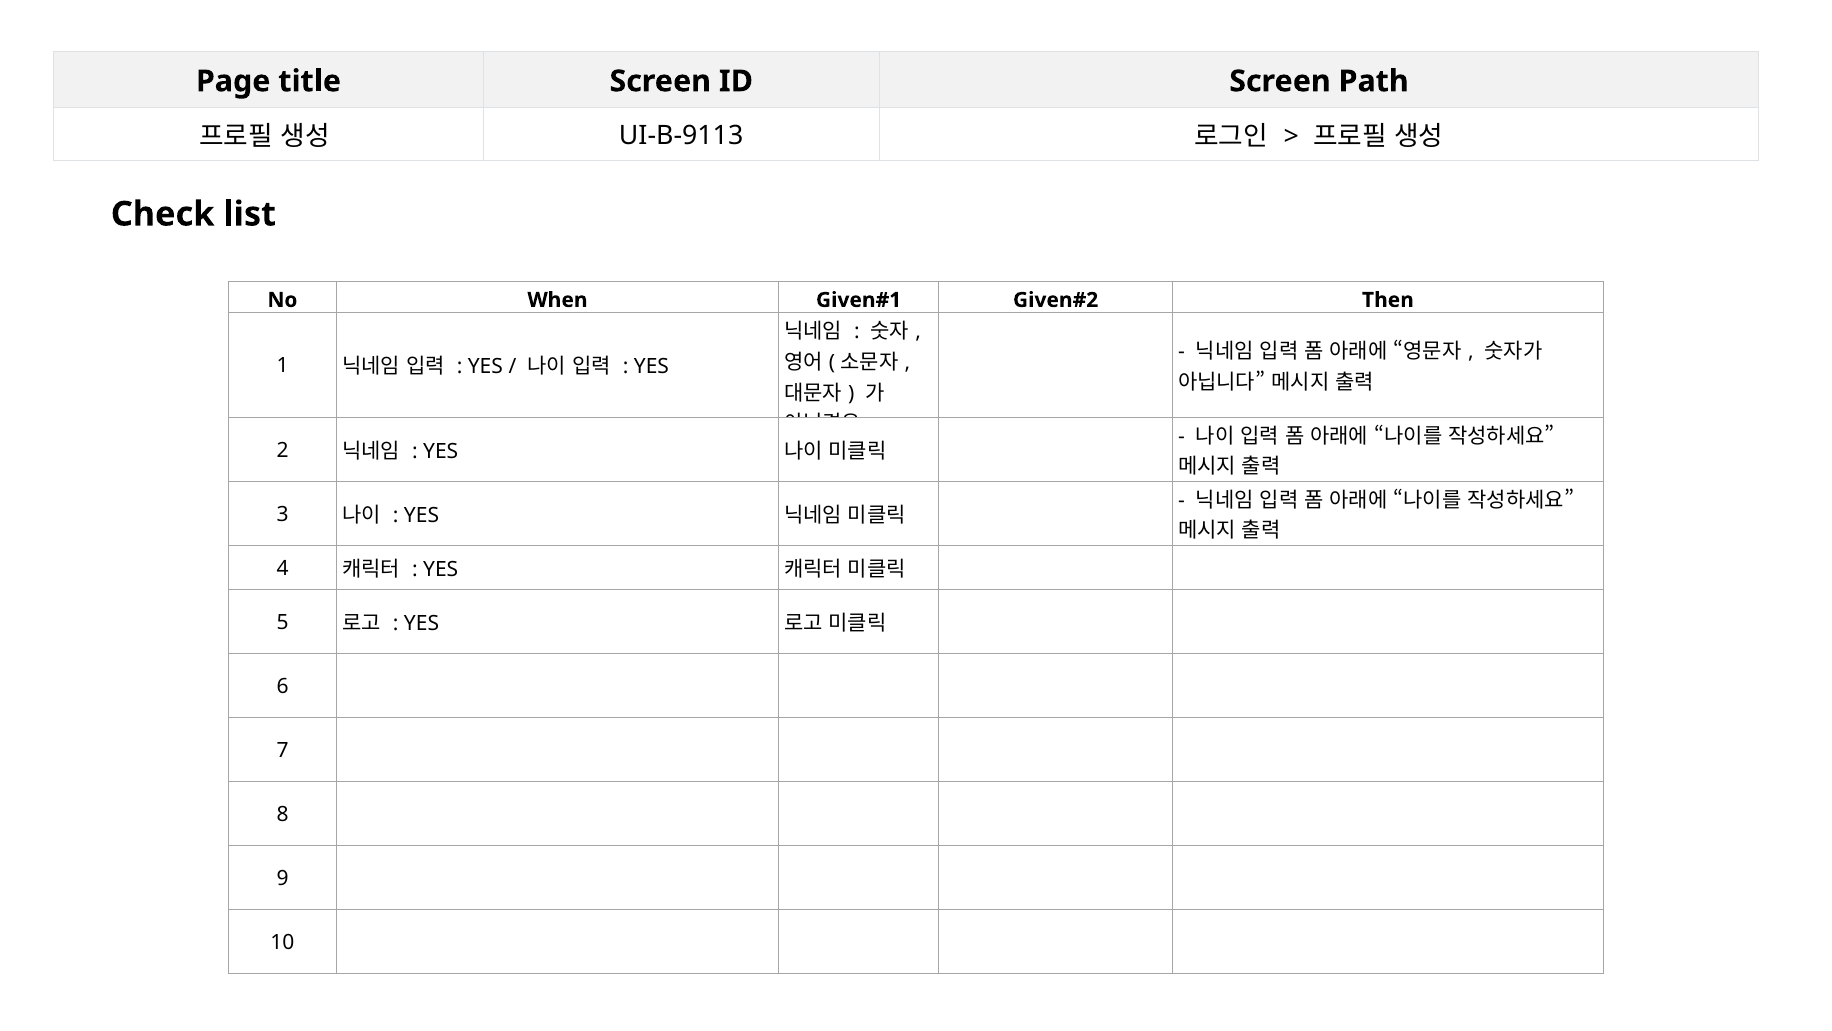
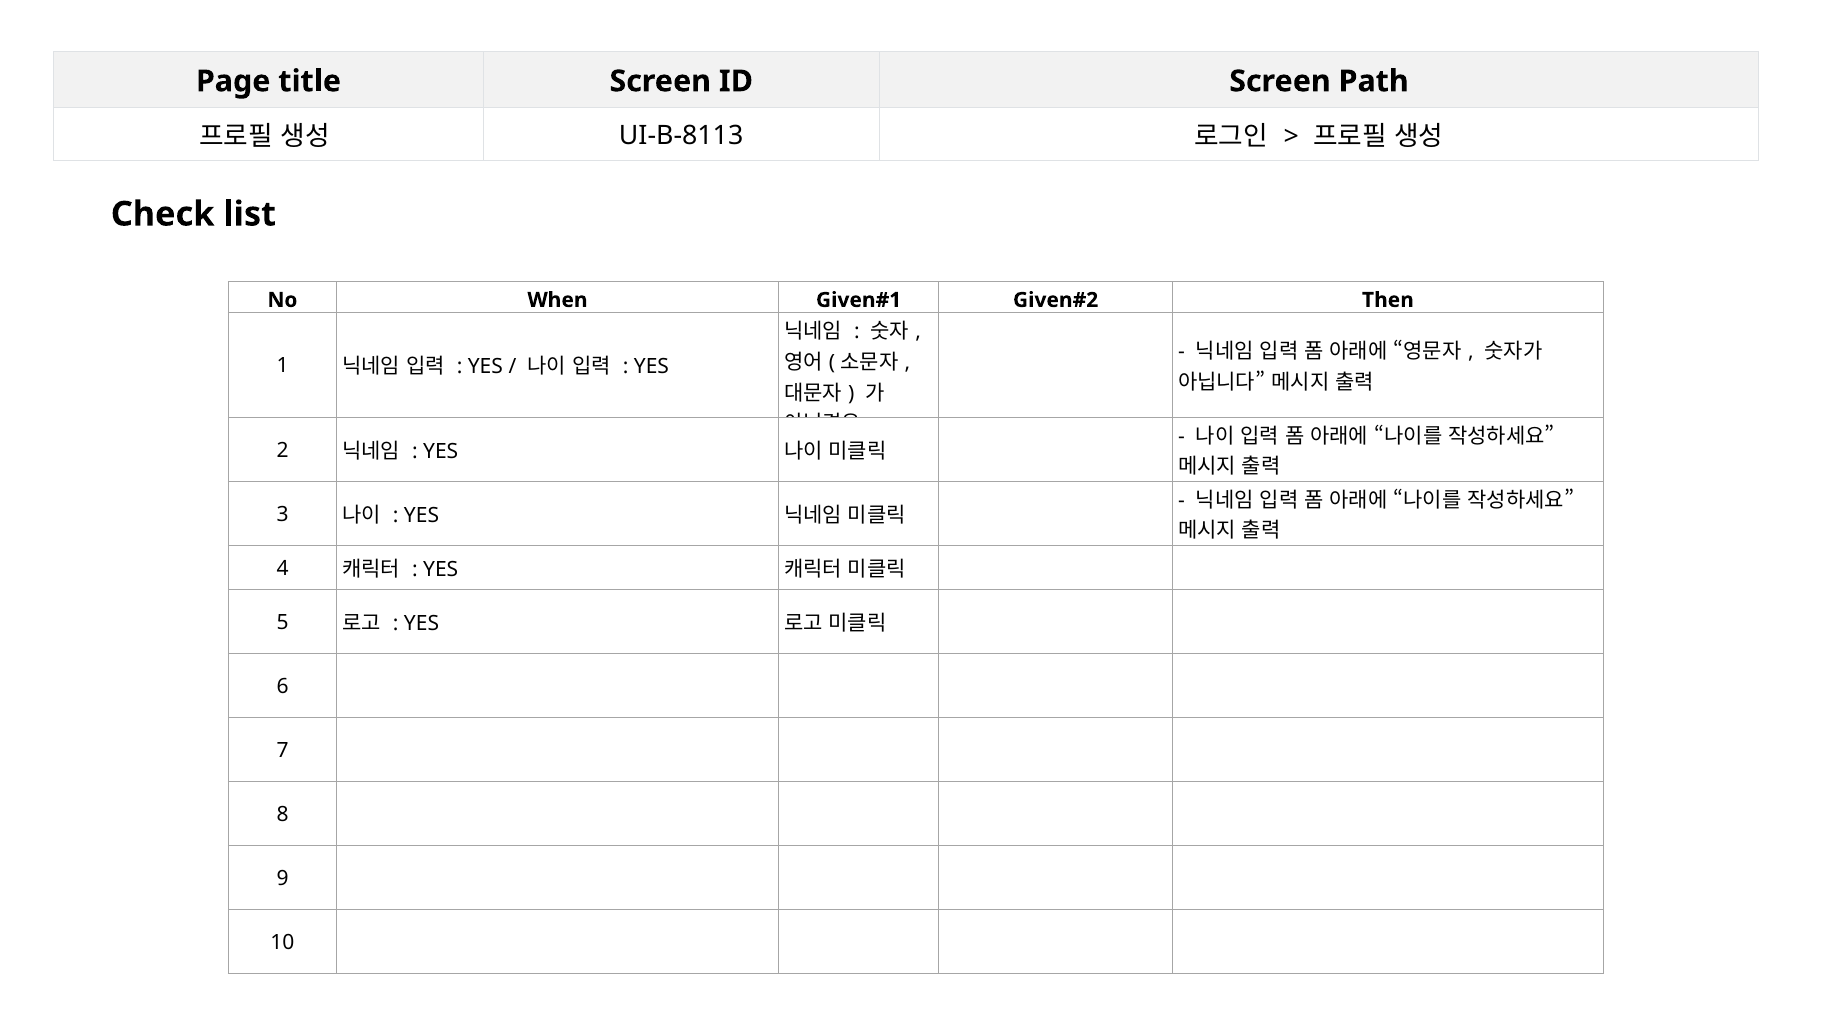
UI-B-9113: UI-B-9113 -> UI-B-8113 (681, 135)
